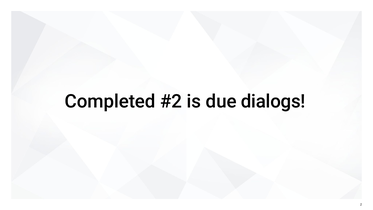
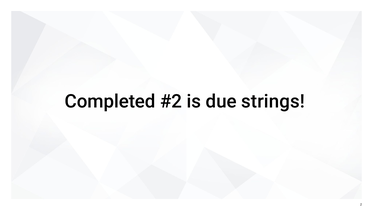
dialogs: dialogs -> strings (273, 101)
